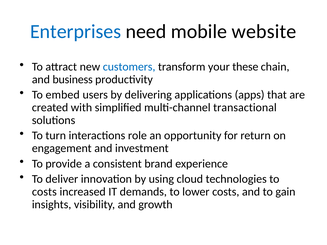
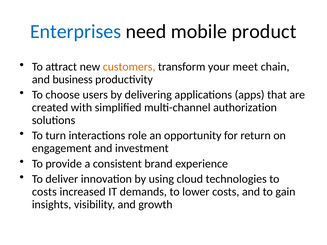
website: website -> product (264, 32)
customers colour: blue -> orange (129, 67)
these: these -> meet (245, 67)
embed: embed -> choose (63, 95)
transactional: transactional -> authorization (245, 108)
